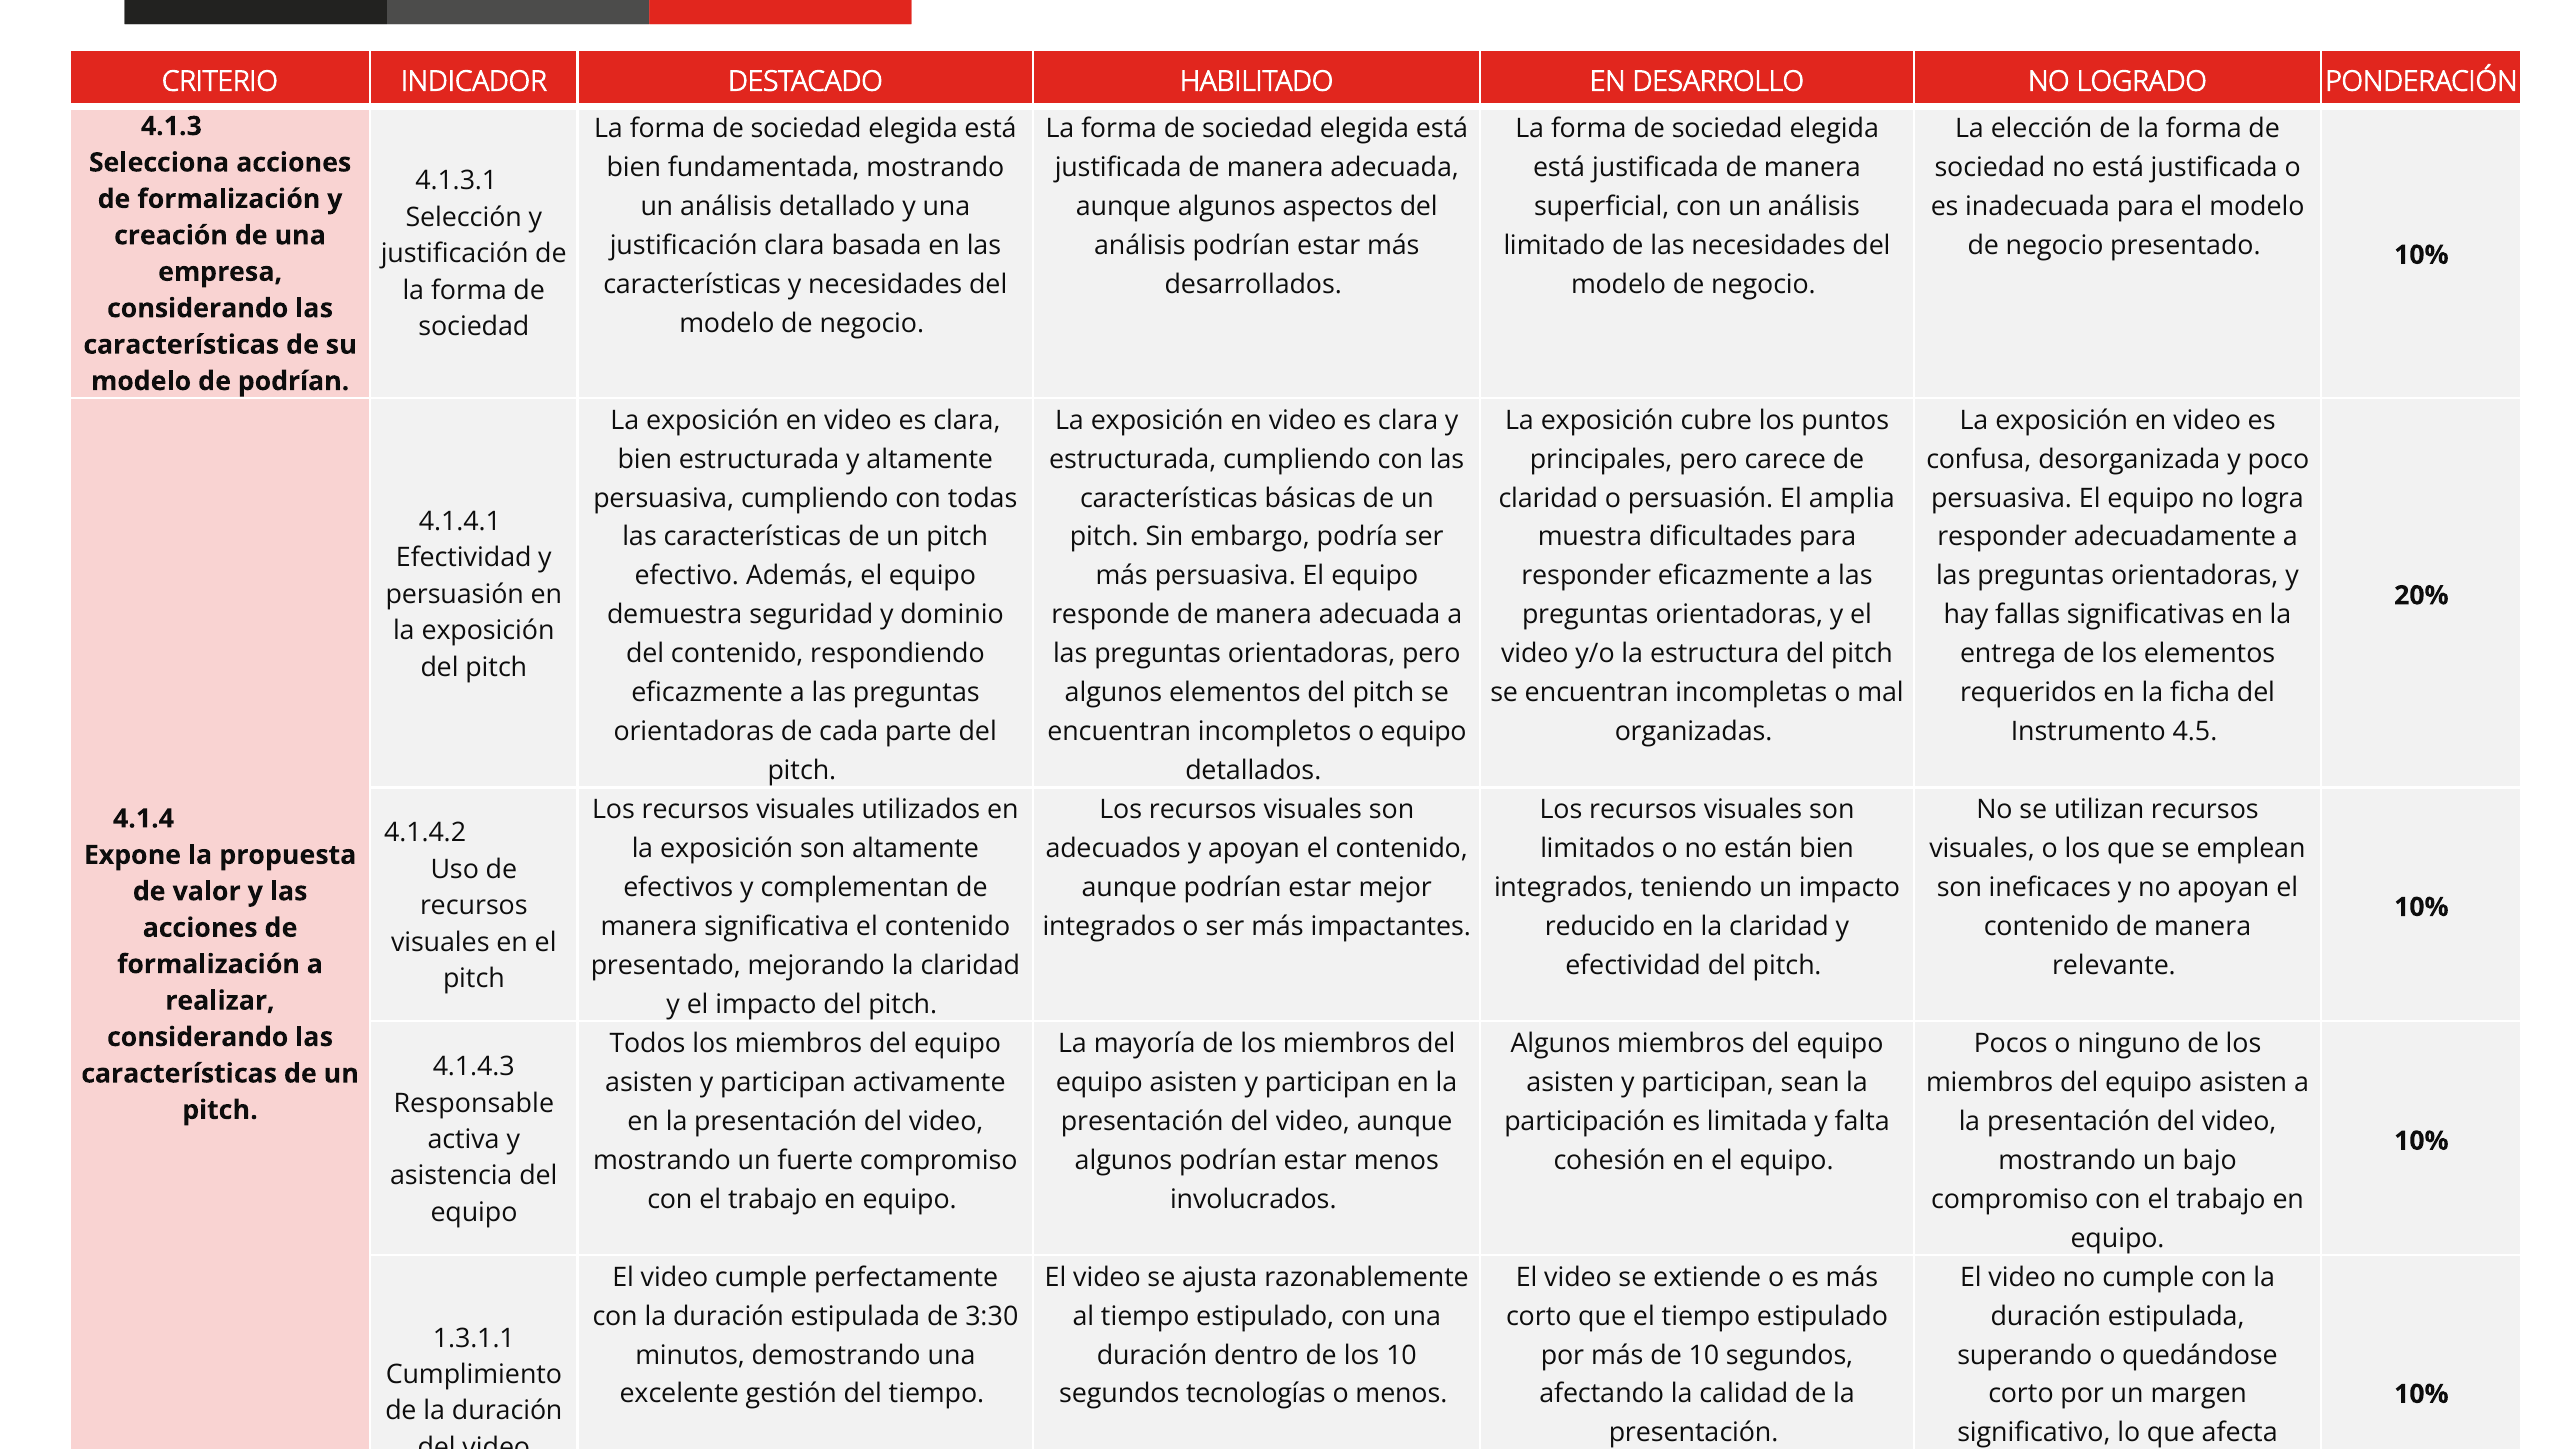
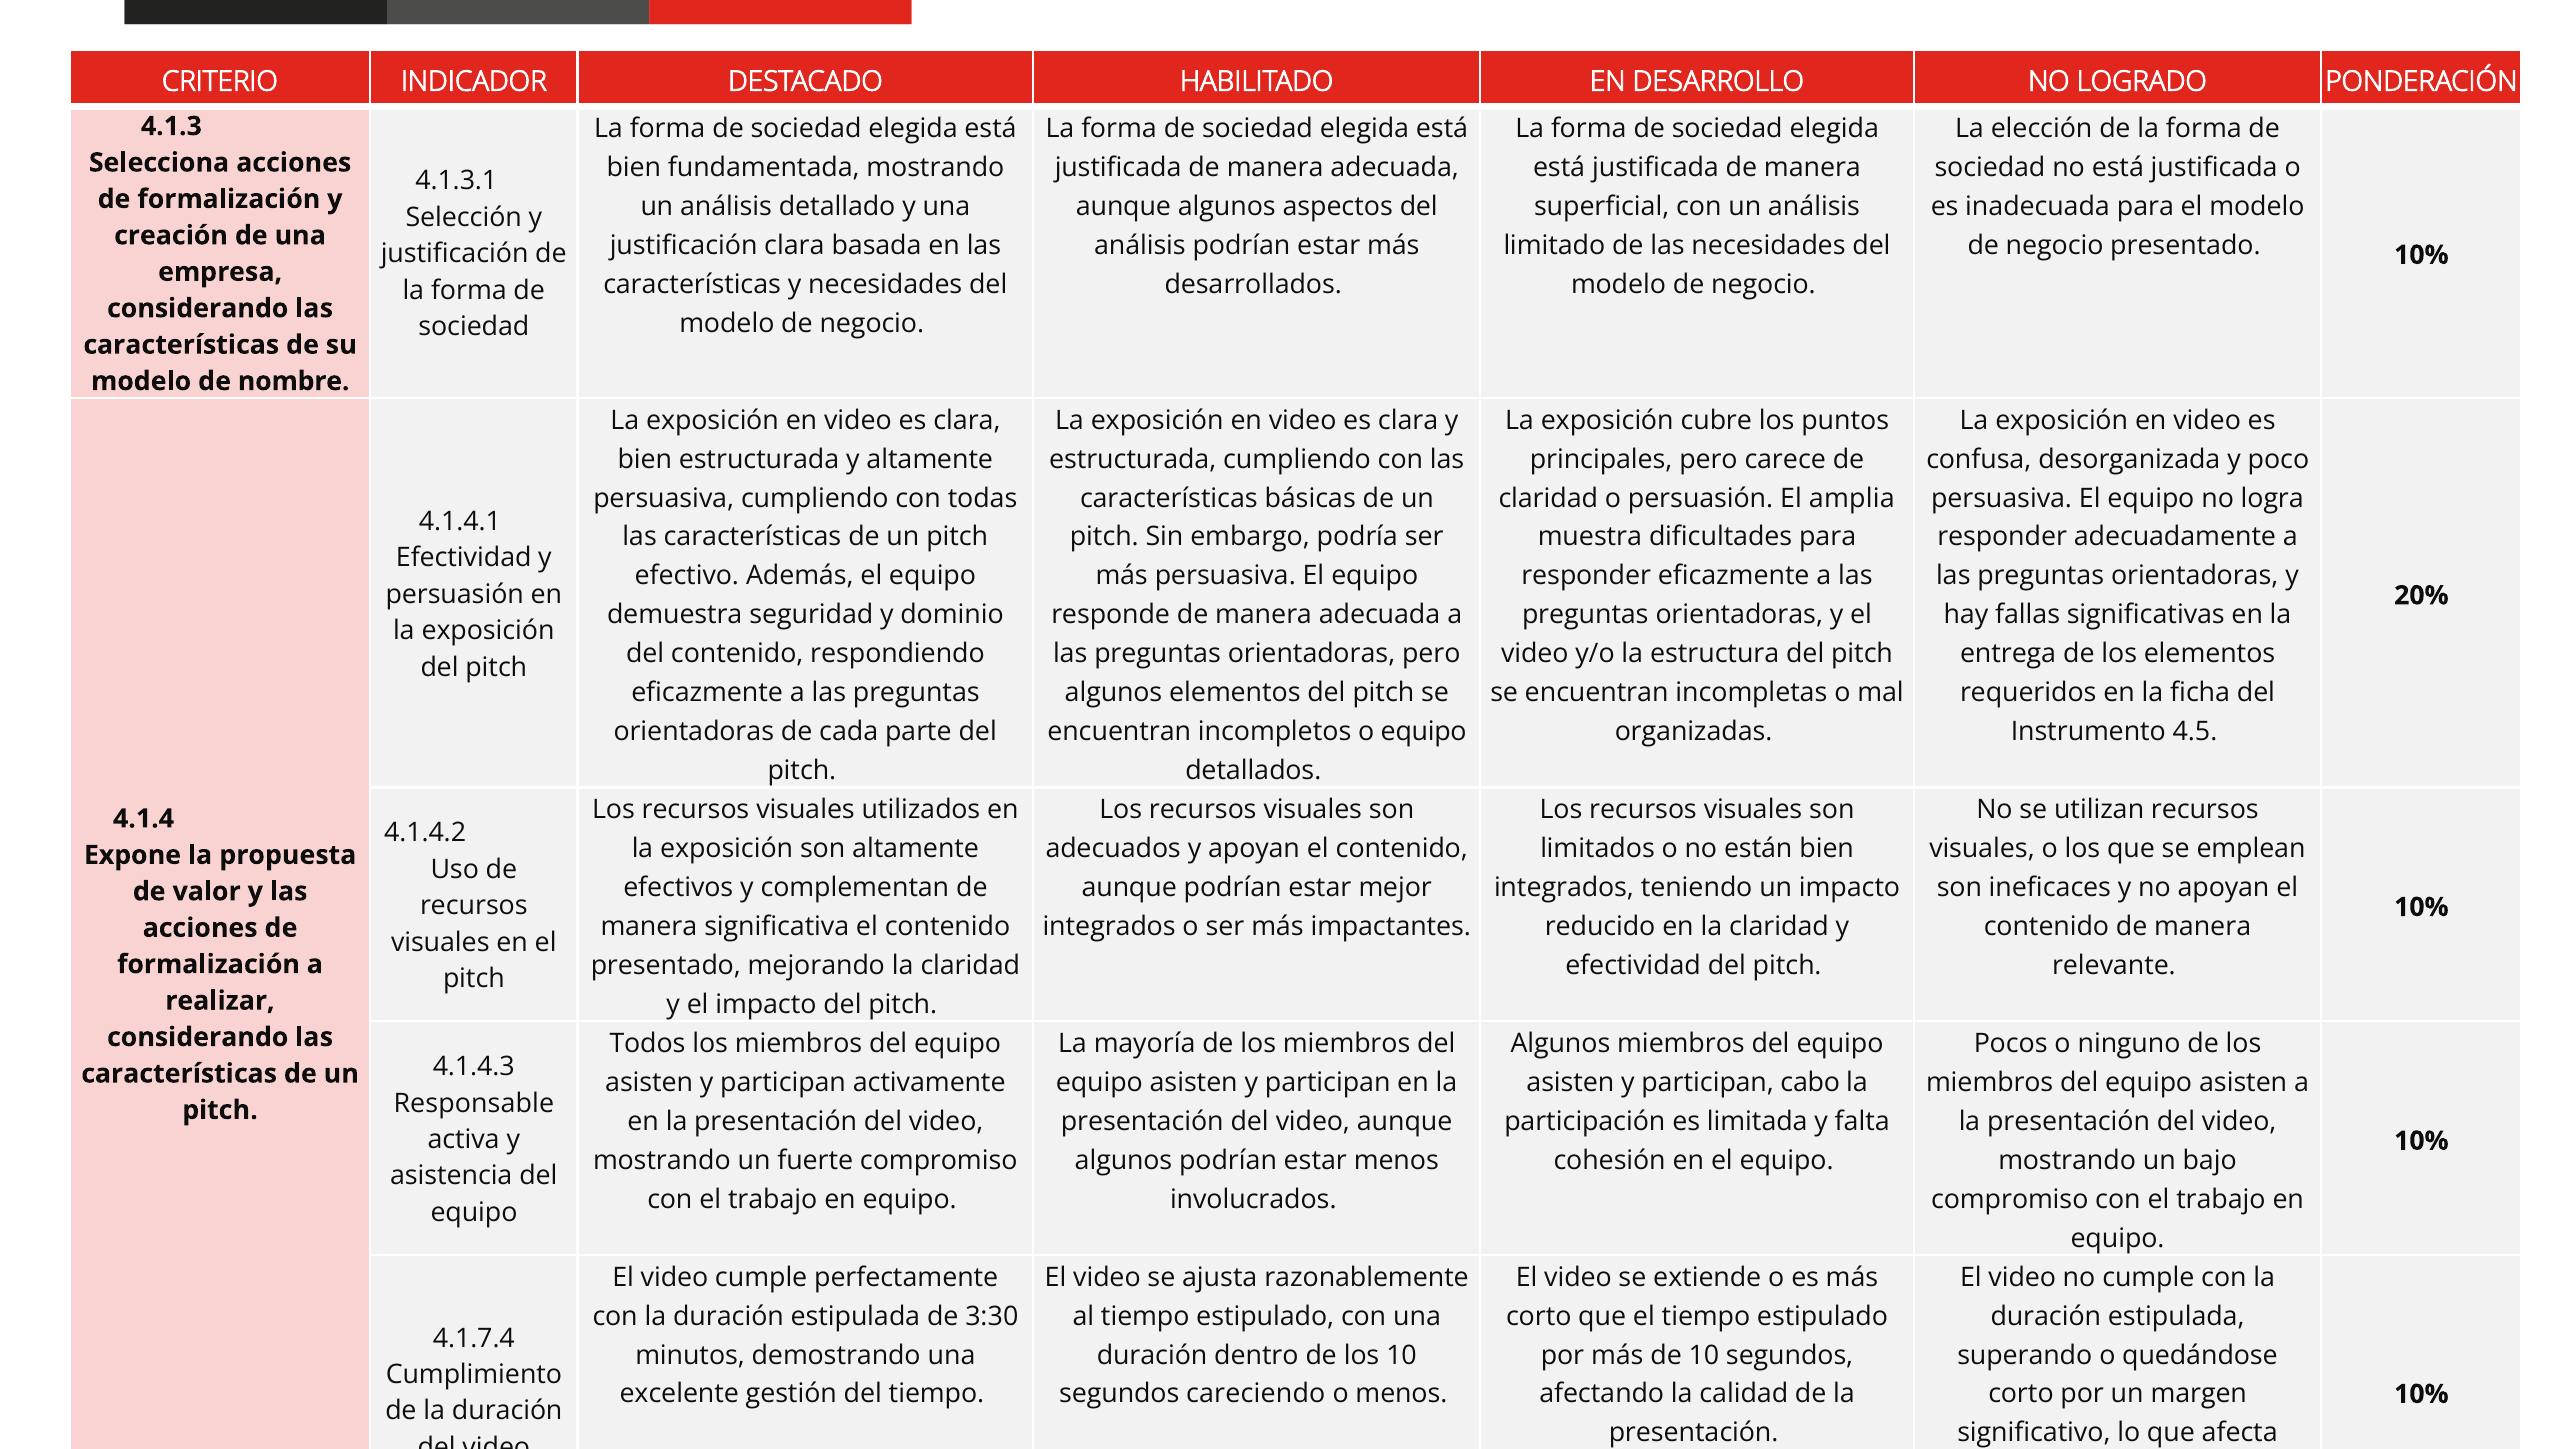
de podrían: podrían -> nombre (294, 381)
sean: sean -> cabo (1810, 1082)
1.3.1.1: 1.3.1.1 -> 4.1.7.4 (474, 1338)
tecnologías: tecnologías -> careciendo (1256, 1394)
